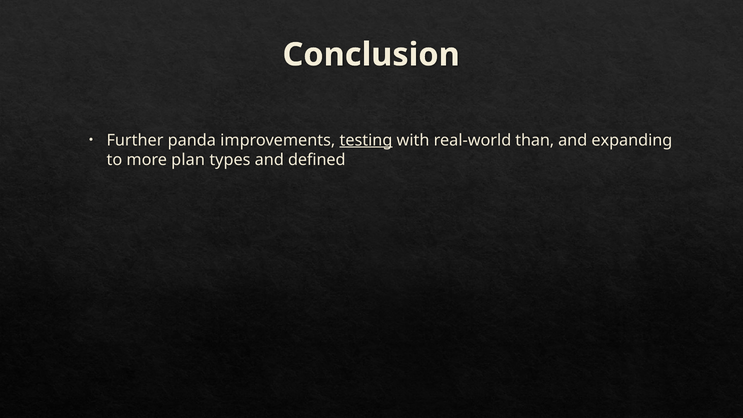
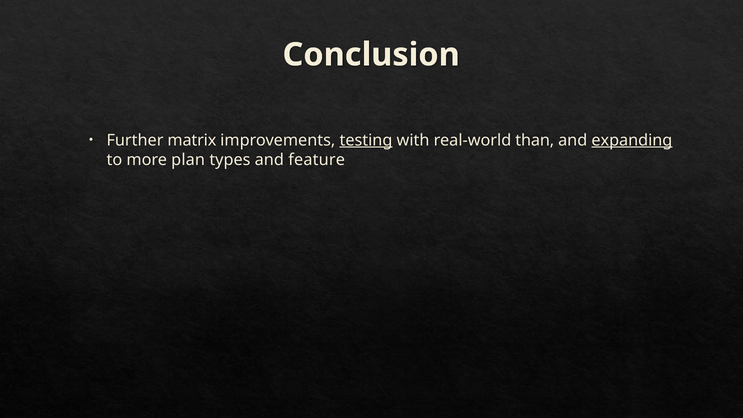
panda: panda -> matrix (192, 140)
expanding underline: none -> present (632, 140)
defined: defined -> feature (317, 160)
